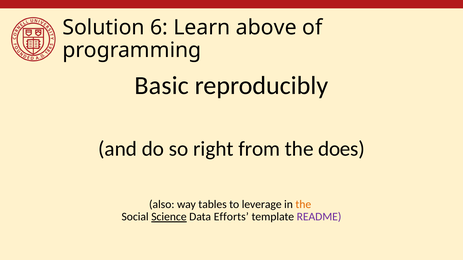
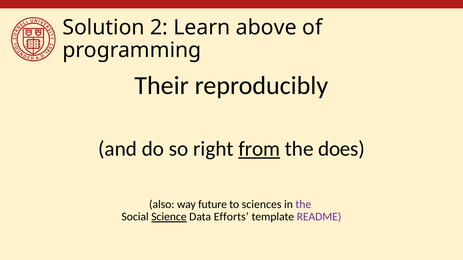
6: 6 -> 2 (159, 27)
Basic: Basic -> Their (162, 86)
from underline: none -> present (259, 149)
tables: tables -> future (213, 205)
leverage: leverage -> sciences (262, 205)
the colour: orange -> purple (303, 205)
